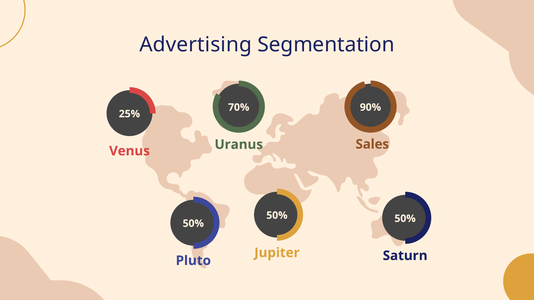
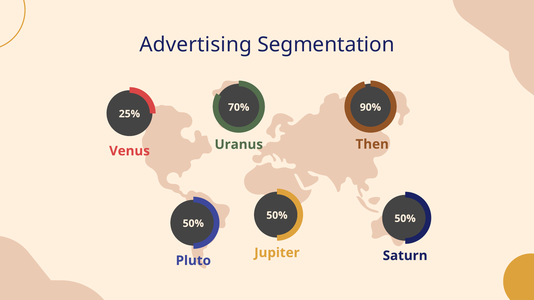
Sales: Sales -> Then (372, 144)
